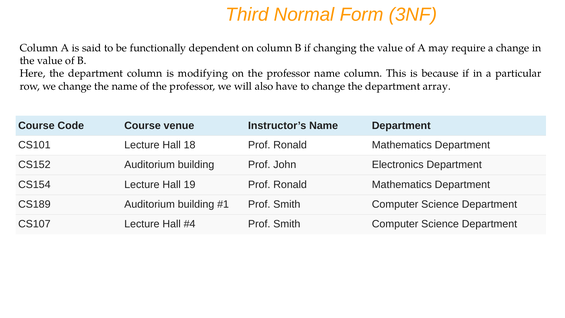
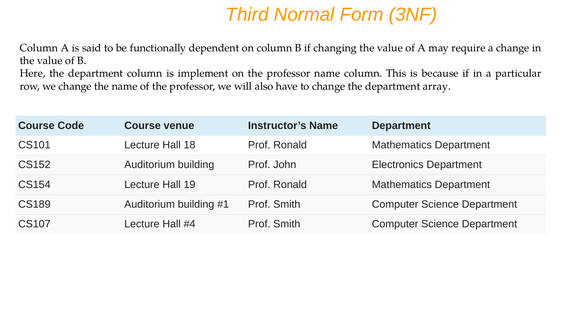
modifying: modifying -> implement (203, 73)
